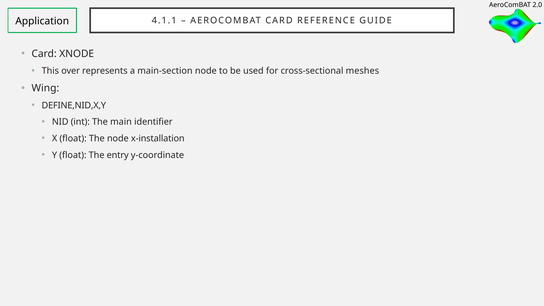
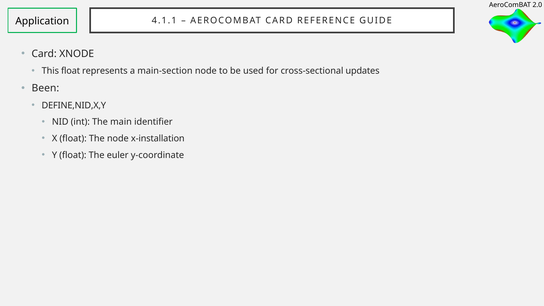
This over: over -> float (71, 71)
meshes: meshes -> updates (363, 71)
Wing: Wing -> Been (45, 88)
entry: entry -> euler (118, 155)
